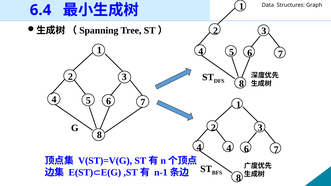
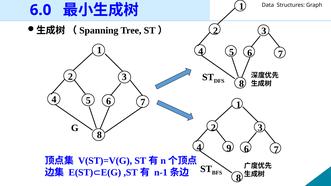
6.4: 6.4 -> 6.0 (41, 10)
4 4: 4 -> 9 (229, 148)
